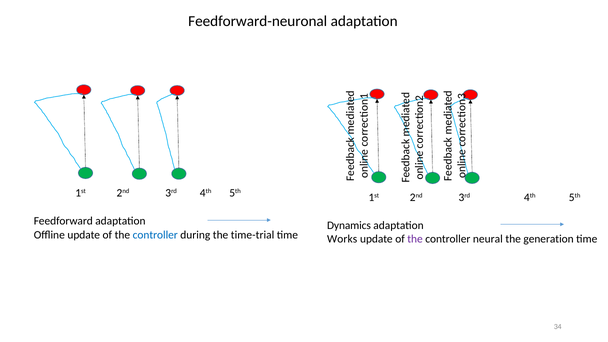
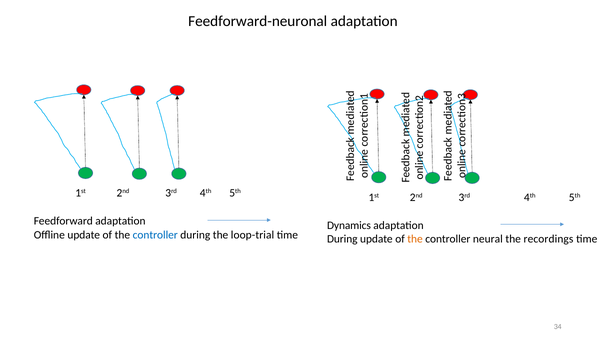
time-trial: time-trial -> loop-trial (253, 235)
Works: Works -> During (342, 239)
the colour: purple -> orange (415, 239)
generation: generation -> recordings (548, 239)
